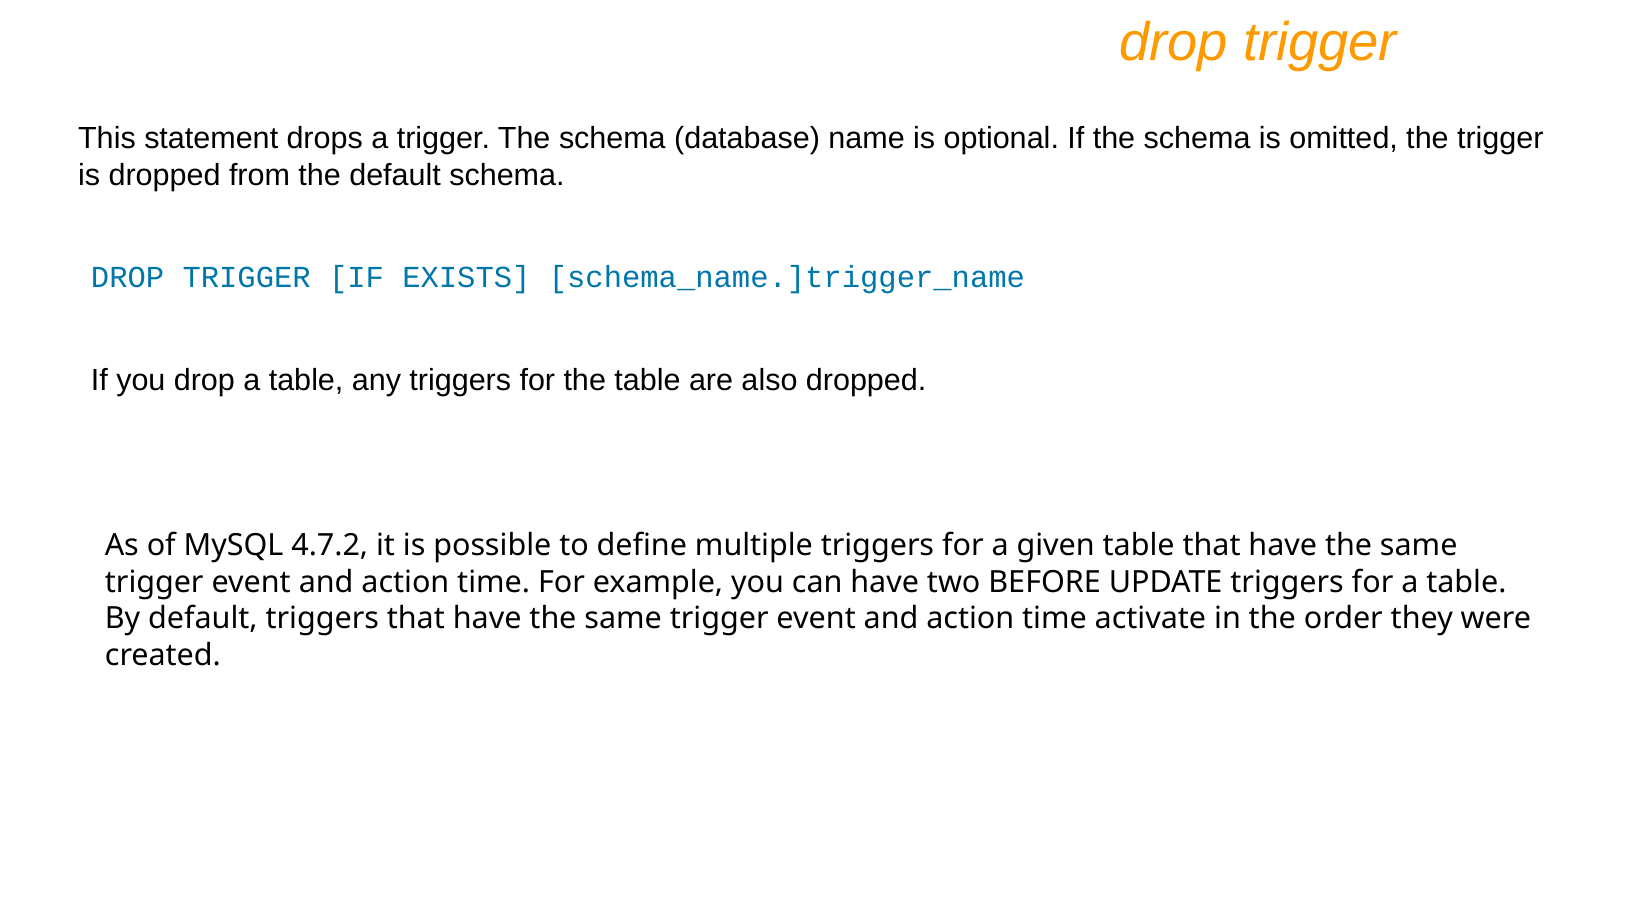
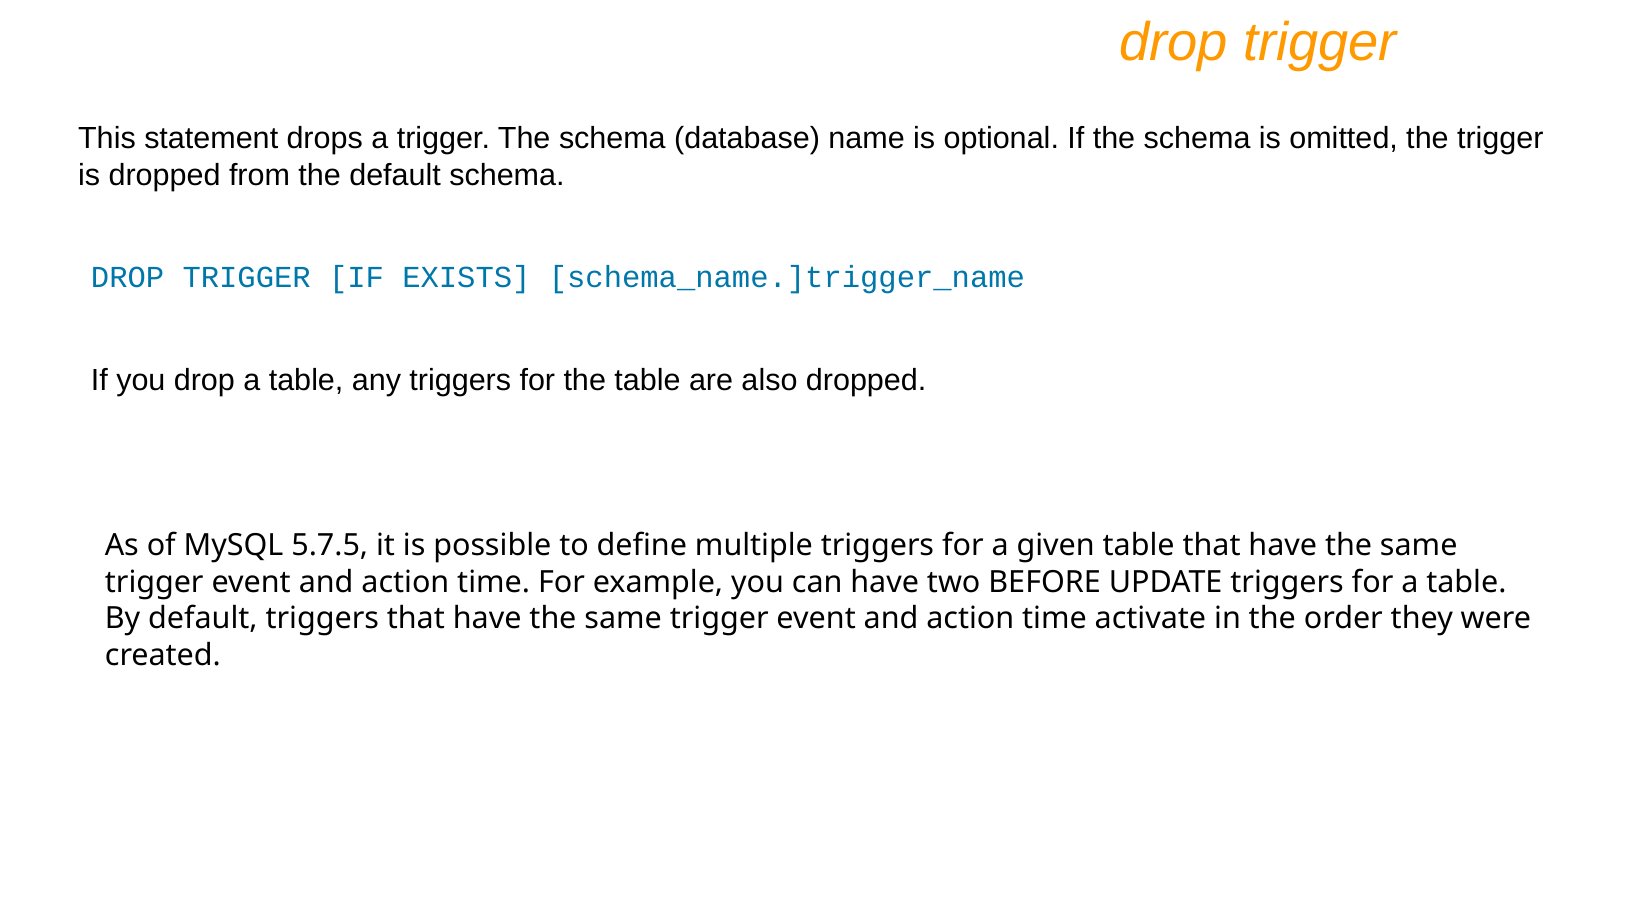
4.7.2: 4.7.2 -> 5.7.5 (330, 545)
